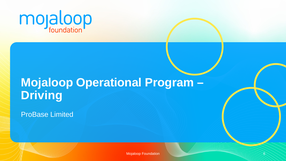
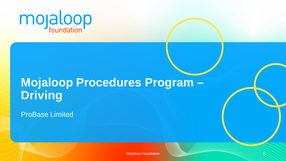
Operational: Operational -> Procedures (109, 82)
